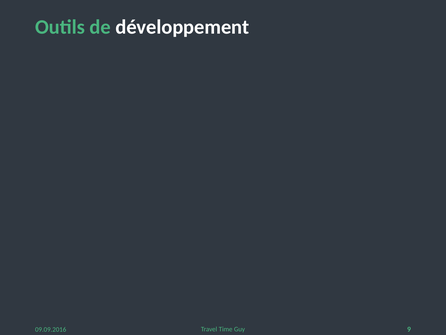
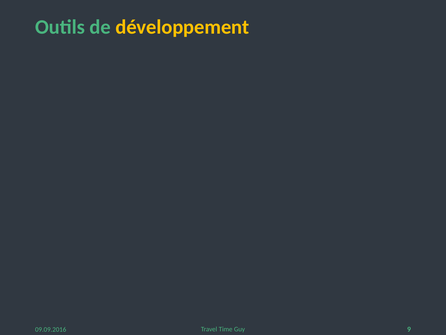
développement colour: white -> yellow (182, 27)
